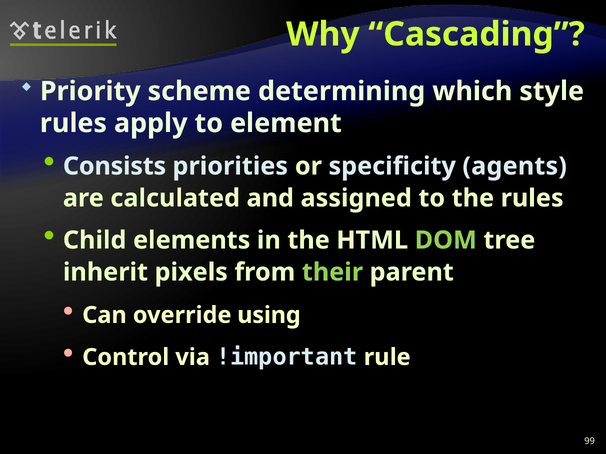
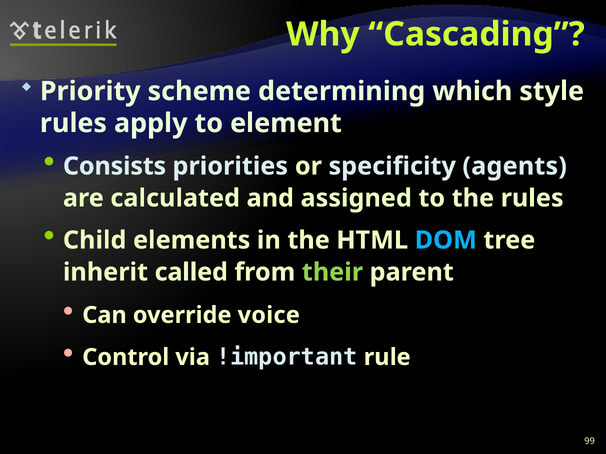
DOM colour: light green -> light blue (446, 240)
pixels: pixels -> called (191, 272)
using: using -> voice (269, 315)
